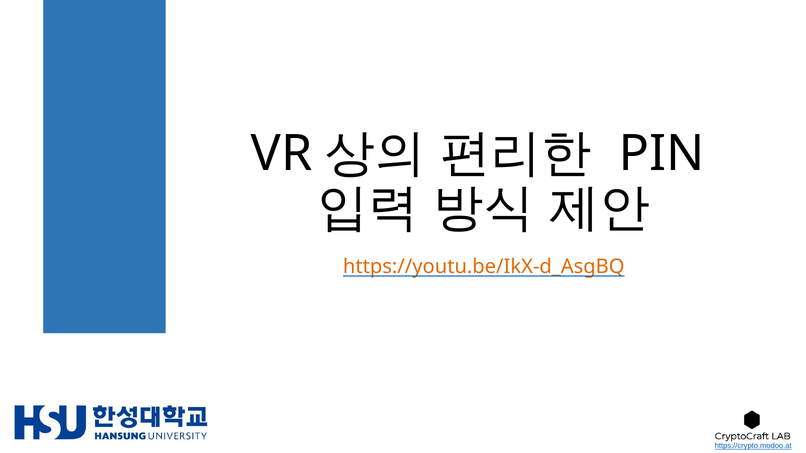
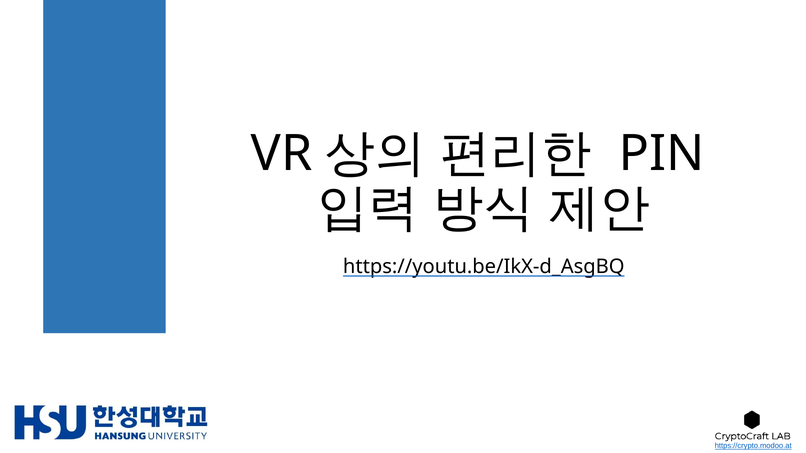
https://youtu.be/IkX-d_AsgBQ colour: orange -> black (484, 267)
